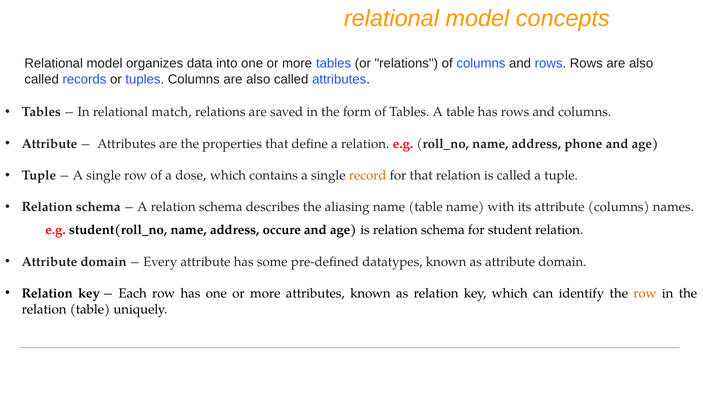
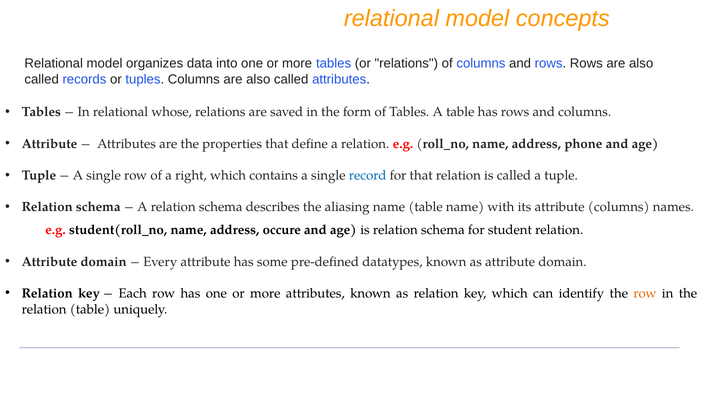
match: match -> whose (172, 112)
dose: dose -> right (191, 175)
record colour: orange -> blue (368, 175)
